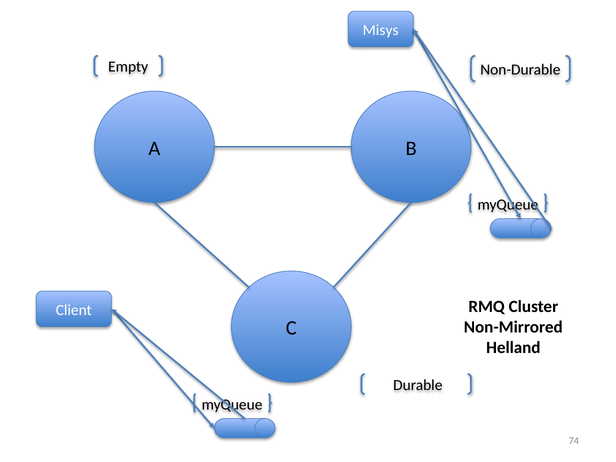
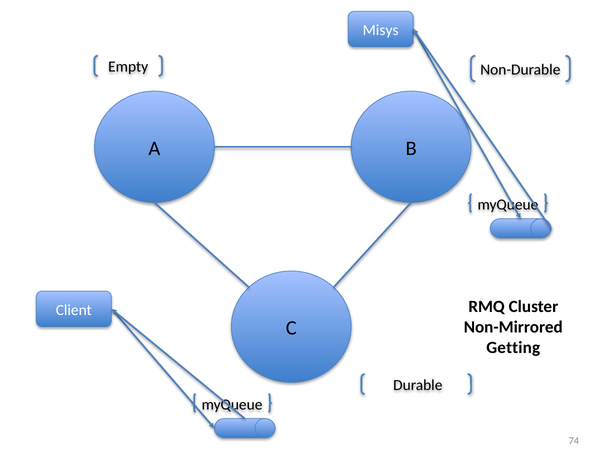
Helland: Helland -> Getting (513, 348)
